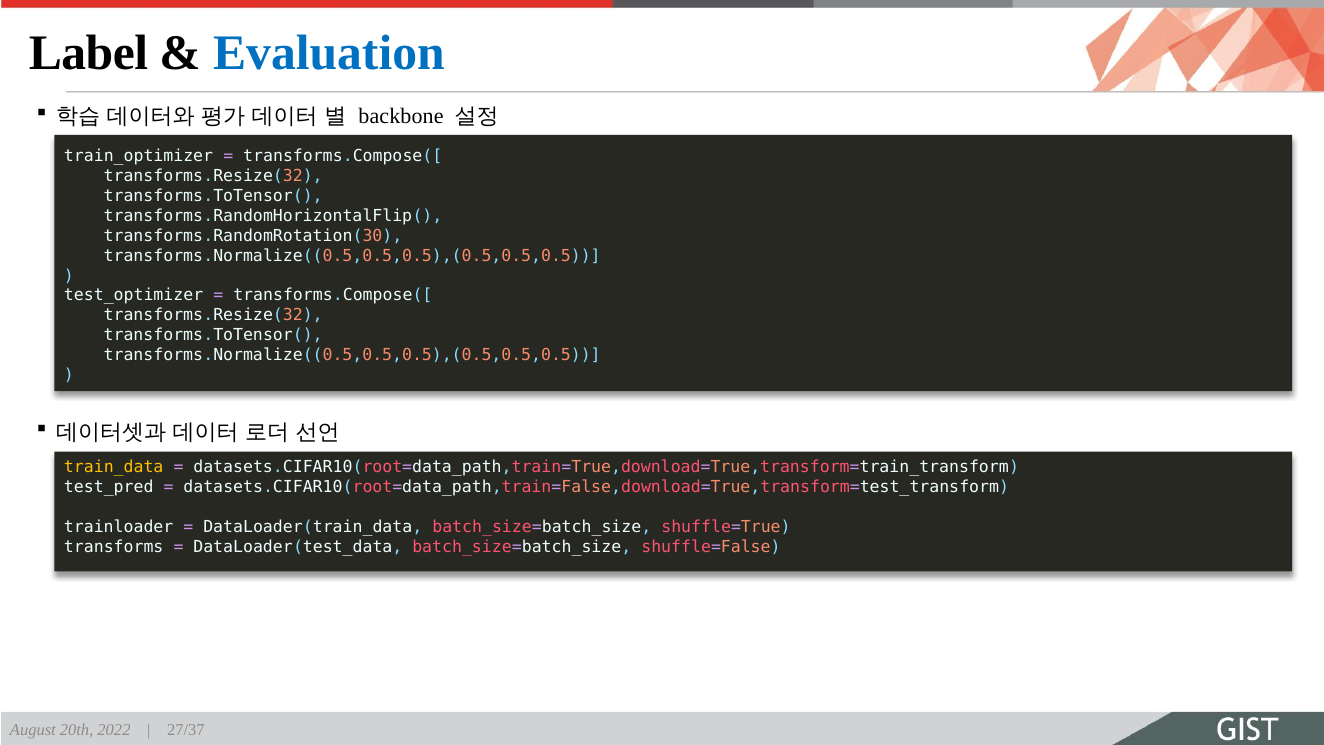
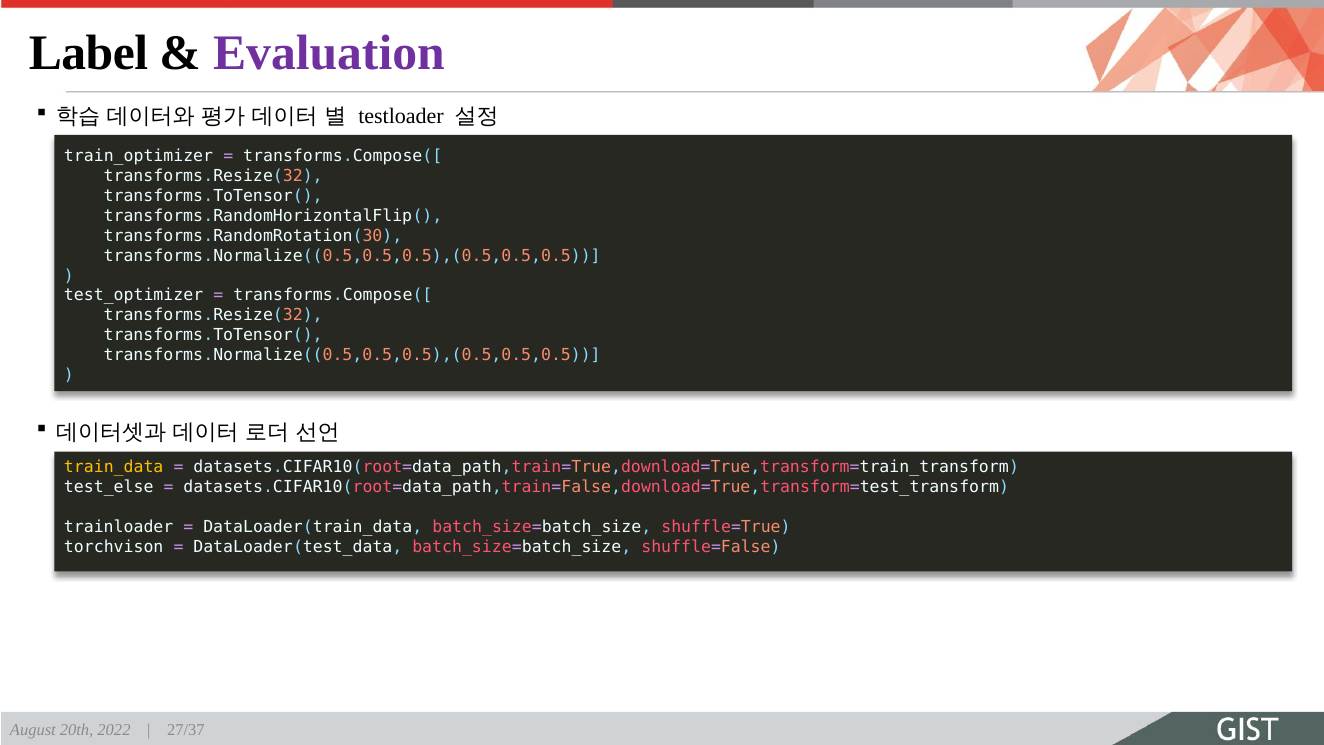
Evaluation colour: blue -> purple (329, 53)
backbone: backbone -> testloader (401, 117)
test_pred: test_pred -> test_else (109, 487)
transforms: transforms -> torchvison (114, 547)
